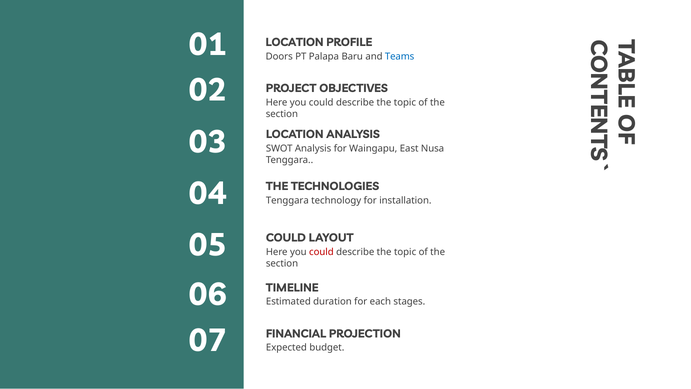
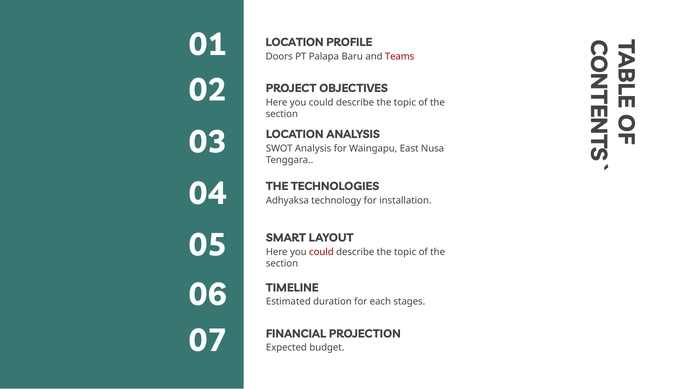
Teams colour: blue -> red (400, 57)
Tenggara: Tenggara -> Adhyaksa (287, 200)
COULD: COULD -> SMART (286, 238)
